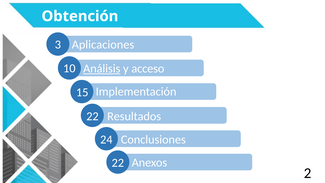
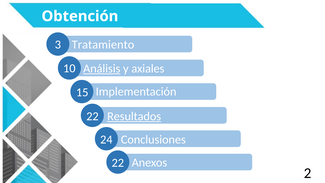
Aplicaciones: Aplicaciones -> Tratamiento (103, 45)
acceso: acceso -> axiales (148, 69)
Resultados underline: none -> present (134, 116)
